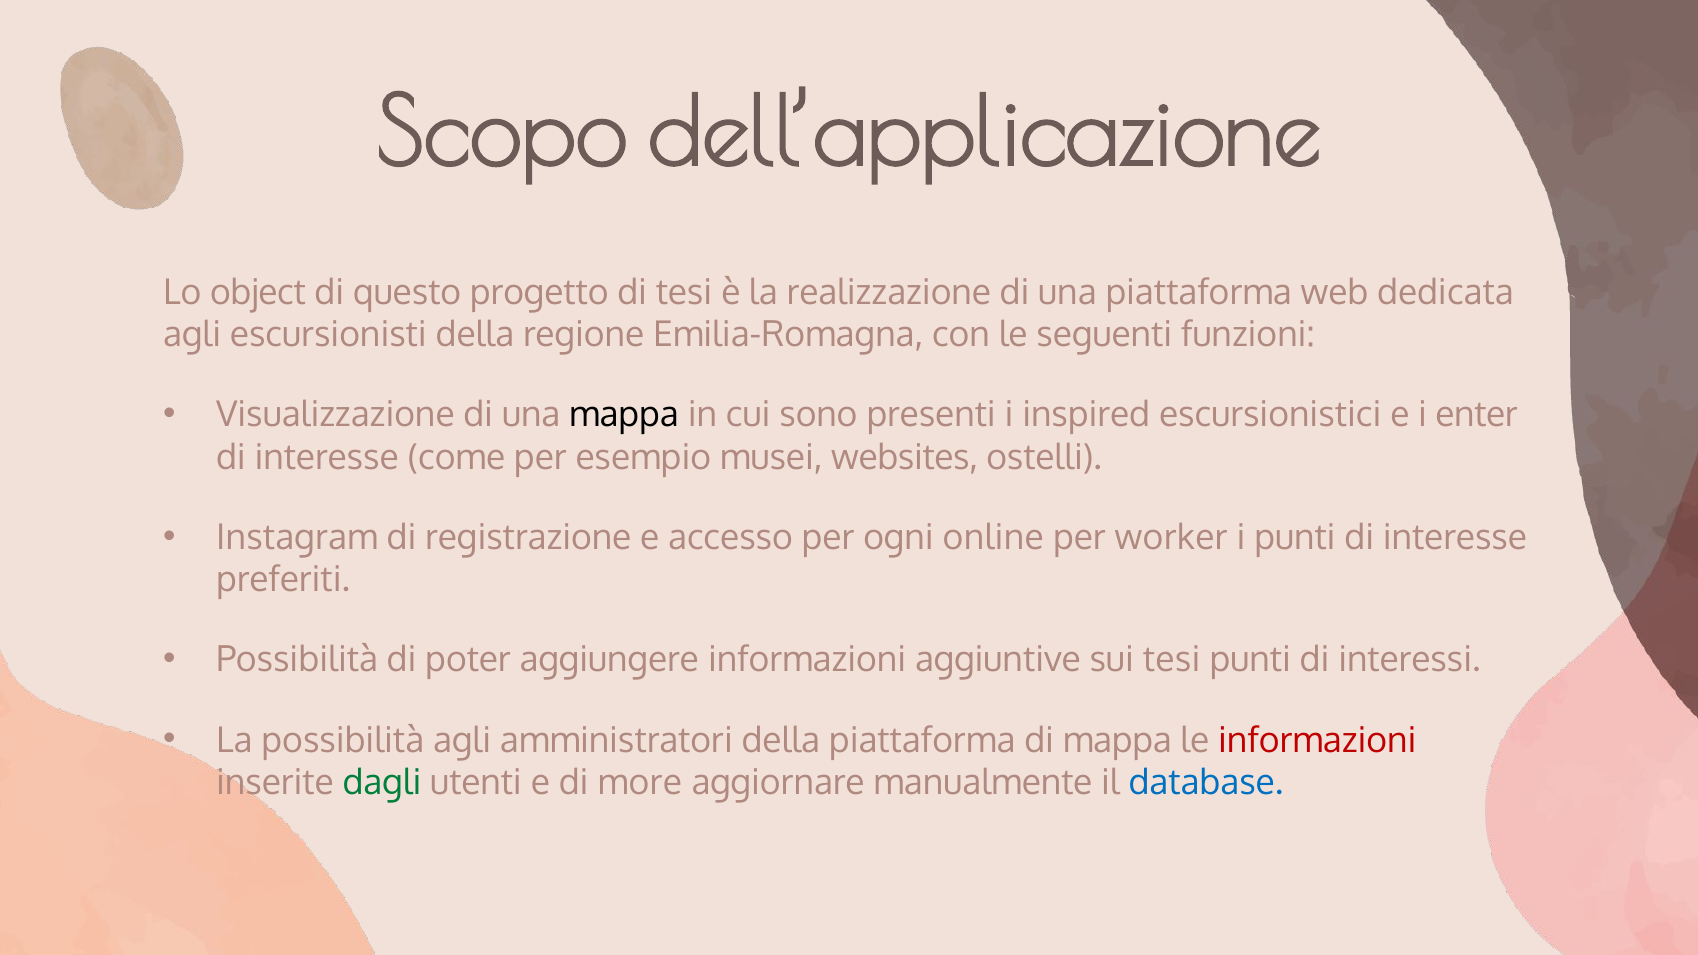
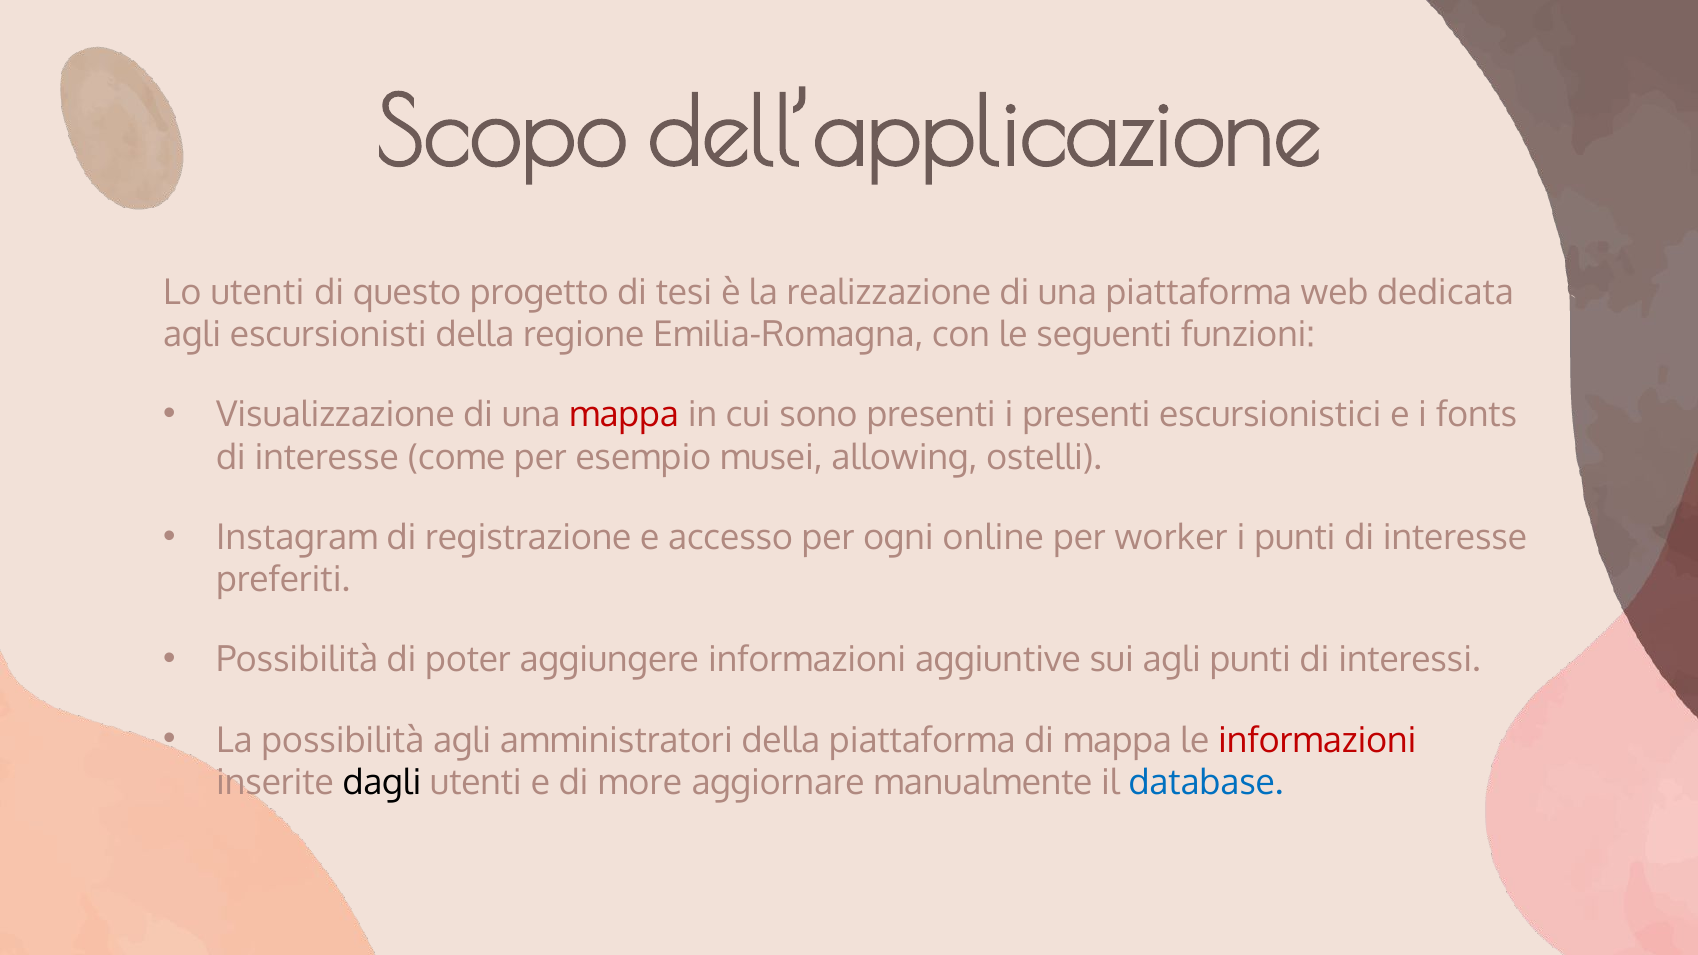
Lo object: object -> utenti (258, 292)
mappa colour: black -> red (624, 415)
i inspired: inspired -> presenti (1086, 415)
enter: enter -> fonts (1476, 415)
websites: websites -> allowing (904, 458)
sui tesi: tesi -> agli (1172, 660)
dagli colour: green -> black (382, 783)
